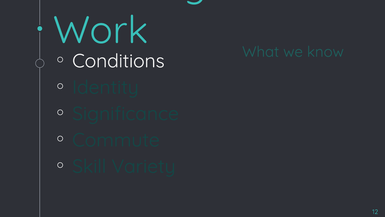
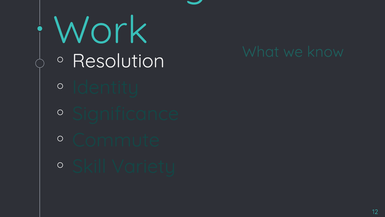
Conditions: Conditions -> Resolution (118, 61)
